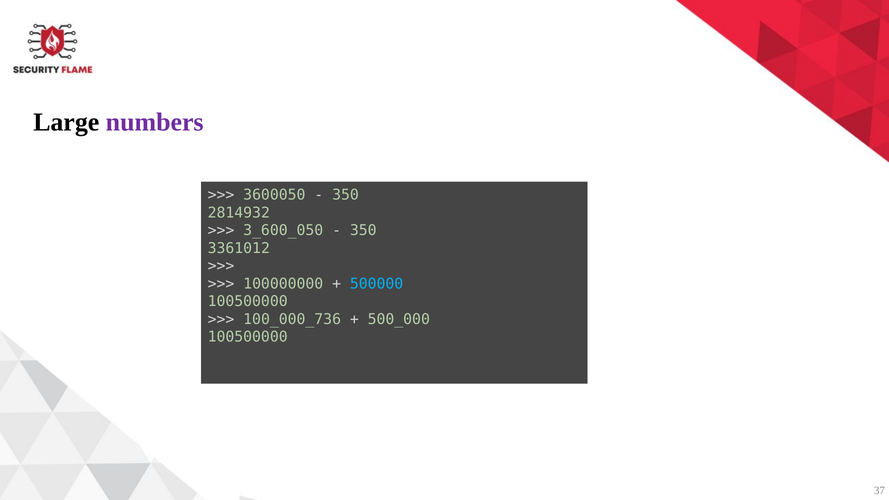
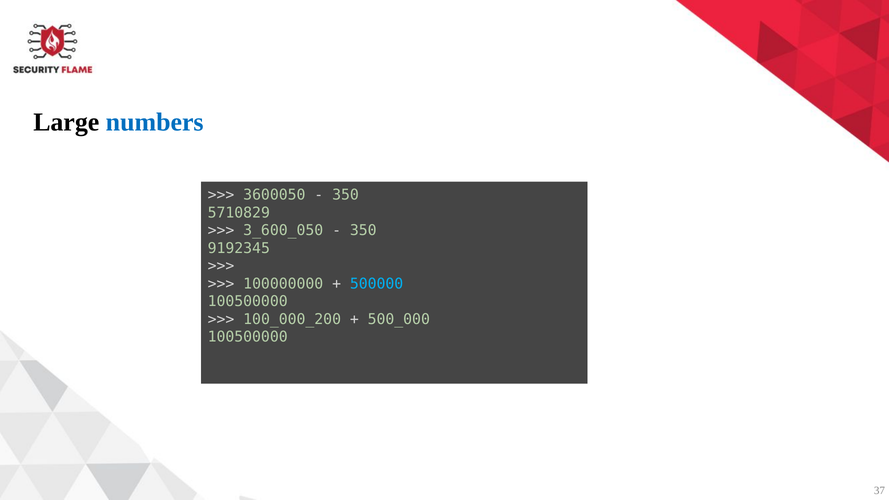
numbers colour: purple -> blue (155, 122)
2814932: 2814932 -> 5710829 (239, 213)
3361012: 3361012 -> 9192345 (239, 248)
100_000_736: 100_000_736 -> 100_000_200 (292, 319)
